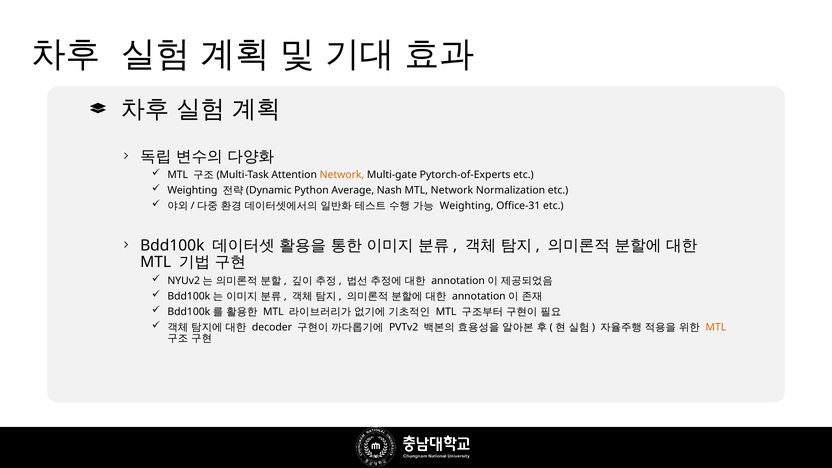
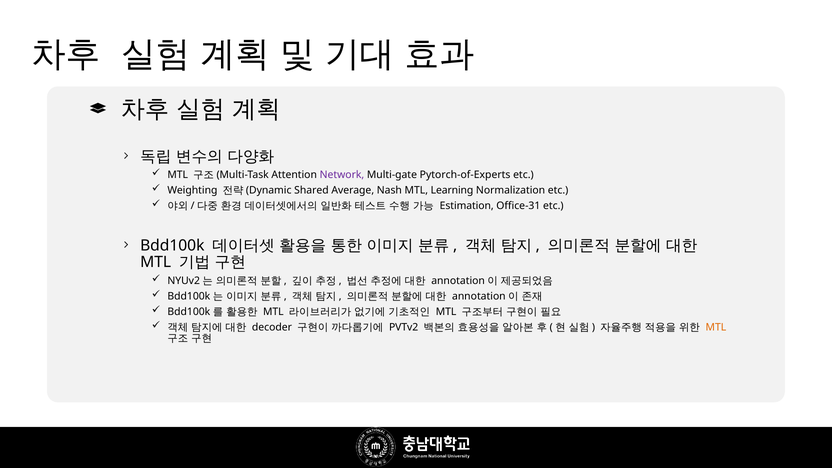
Network colour: orange -> purple (342, 175)
Python: Python -> Shared (311, 190)
MTL Network: Network -> Learning (452, 190)
Weighting: Weighting -> Estimation (467, 206)
